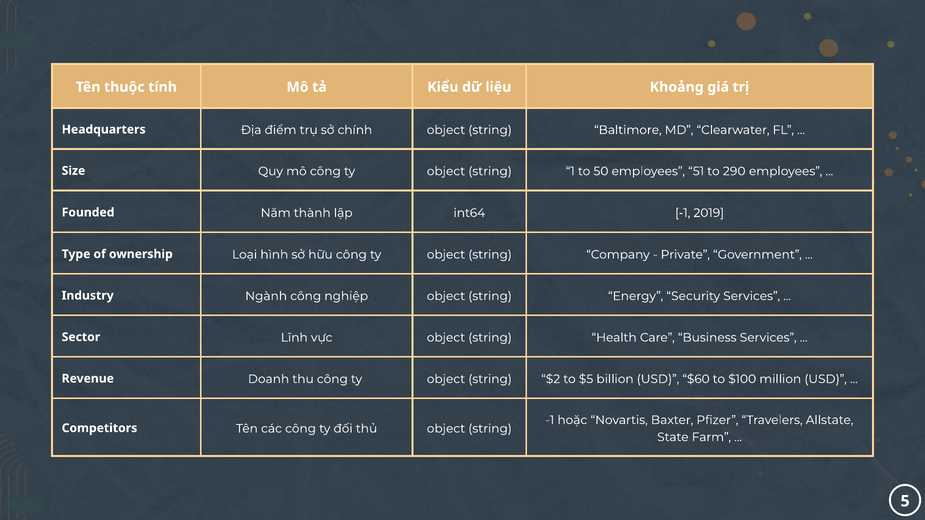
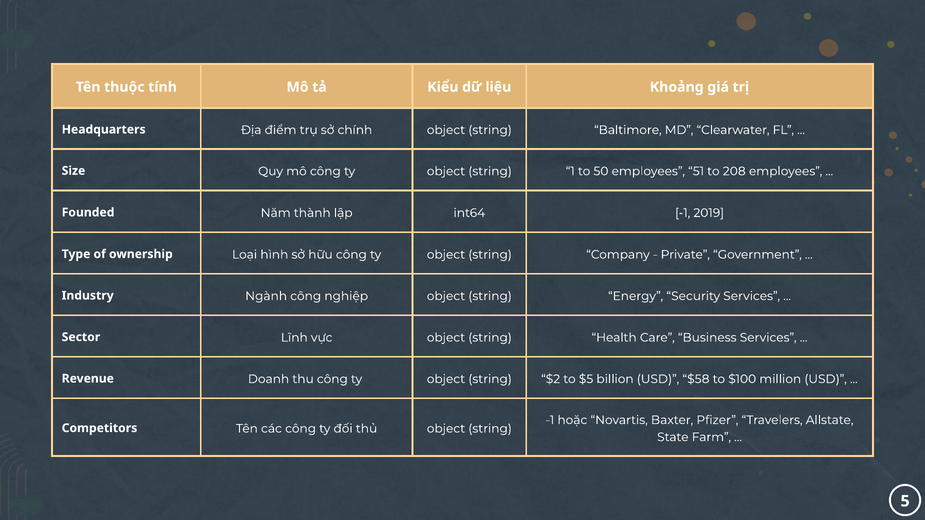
290: 290 -> 208 (734, 171)
$60: $60 -> $58 (696, 379)
